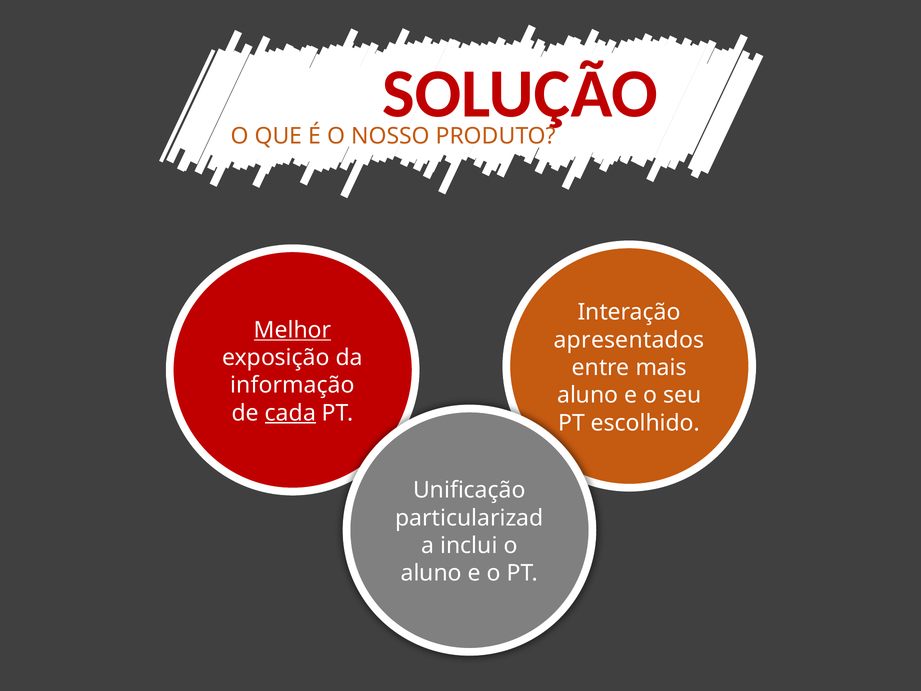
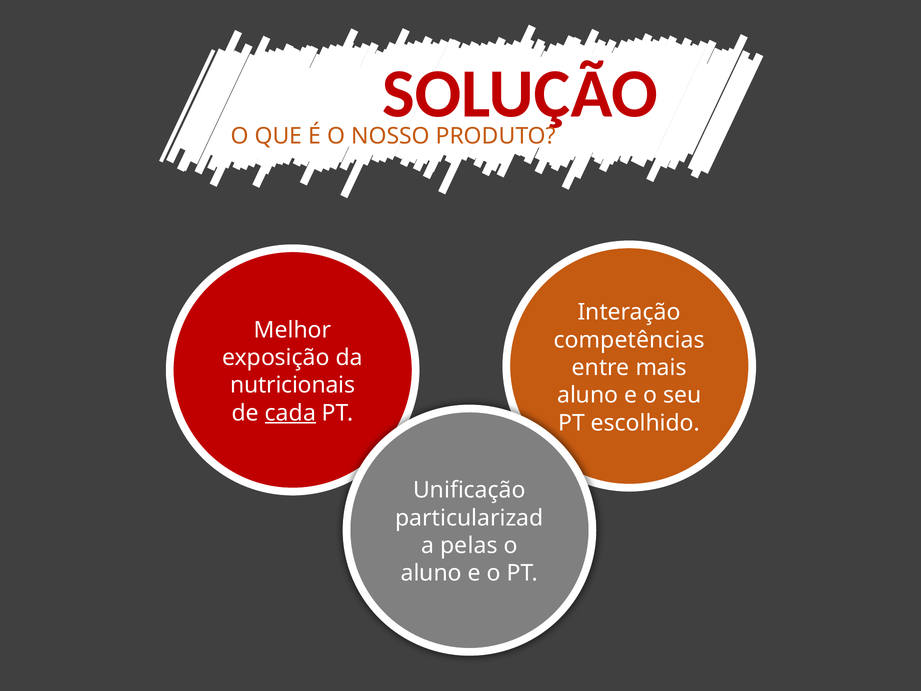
Melhor underline: present -> none (293, 330)
apresentados: apresentados -> competências (629, 340)
informação: informação -> nutricionais (293, 385)
inclui: inclui -> pelas (469, 545)
